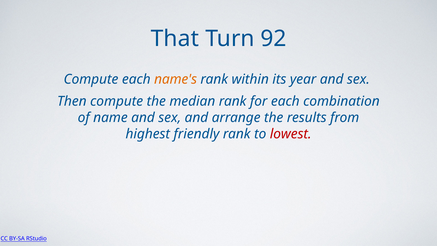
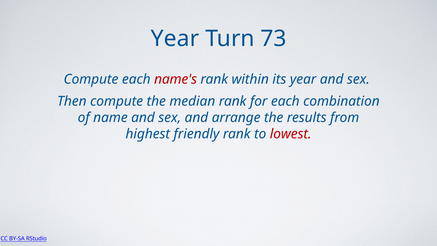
That: That -> Year (175, 39)
92: 92 -> 73 (273, 39)
name's colour: orange -> red (176, 79)
